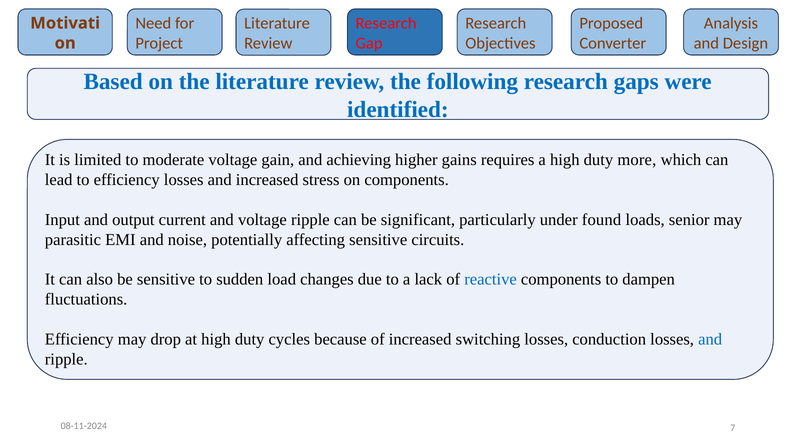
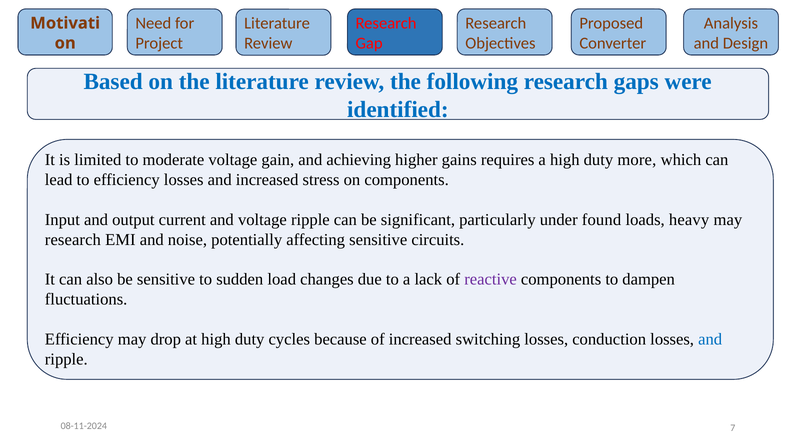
senior: senior -> heavy (689, 220)
parasitic: parasitic -> research (73, 239)
reactive colour: blue -> purple (491, 279)
